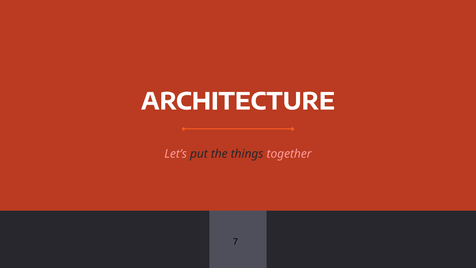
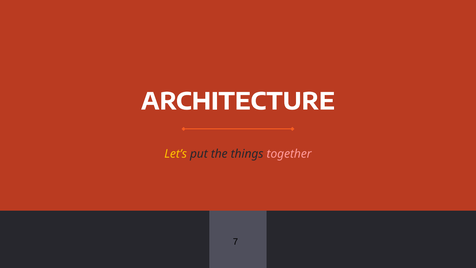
Let’s colour: pink -> yellow (176, 154)
